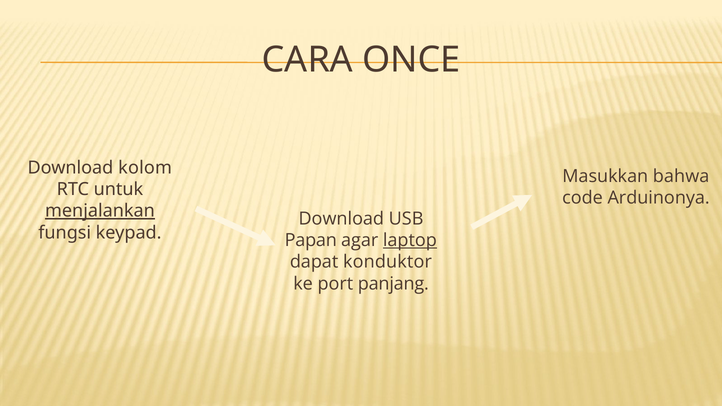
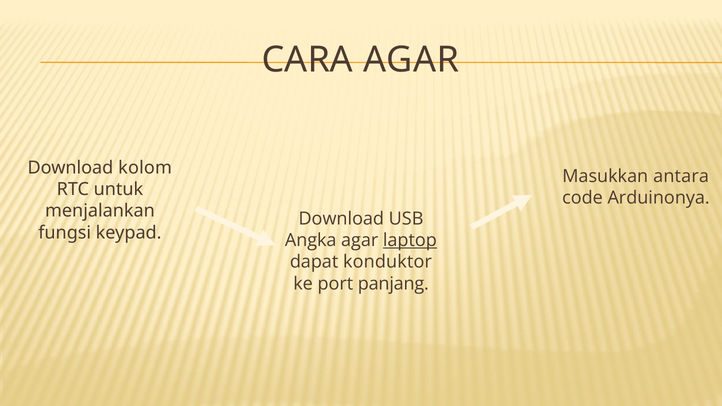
CARA ONCE: ONCE -> AGAR (411, 60)
bahwa: bahwa -> antara (681, 176)
menjalankan underline: present -> none (100, 211)
Papan: Papan -> Angka (311, 240)
